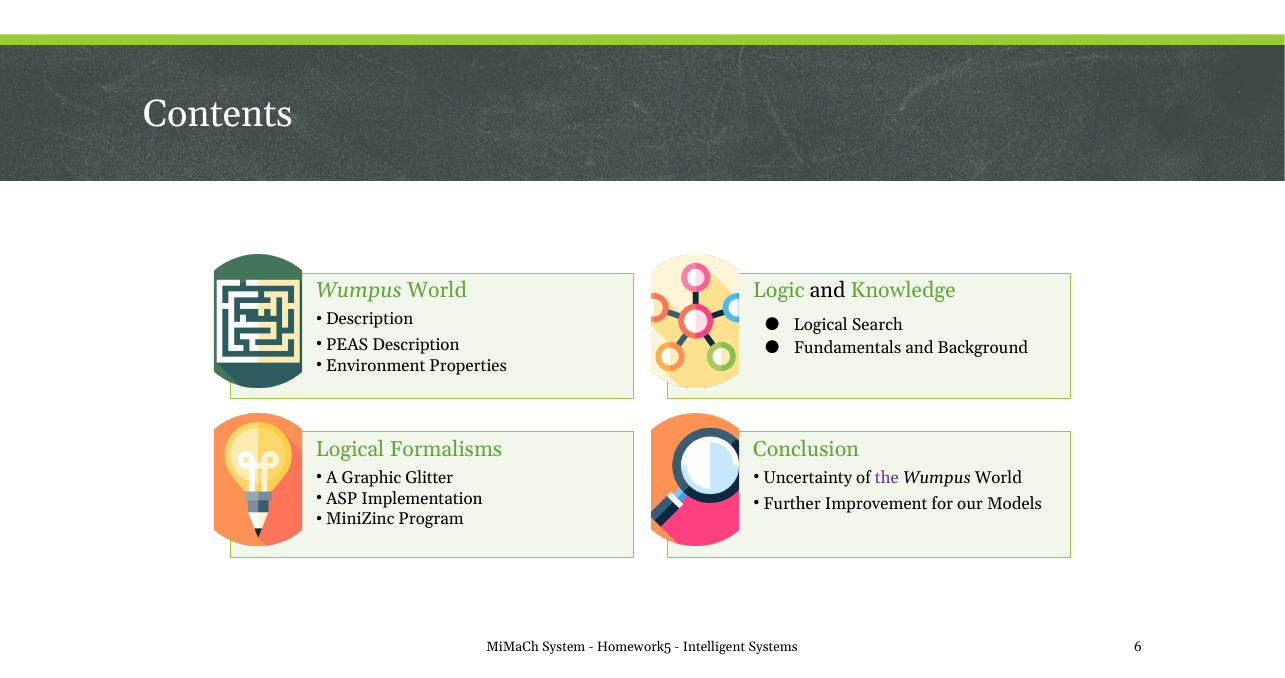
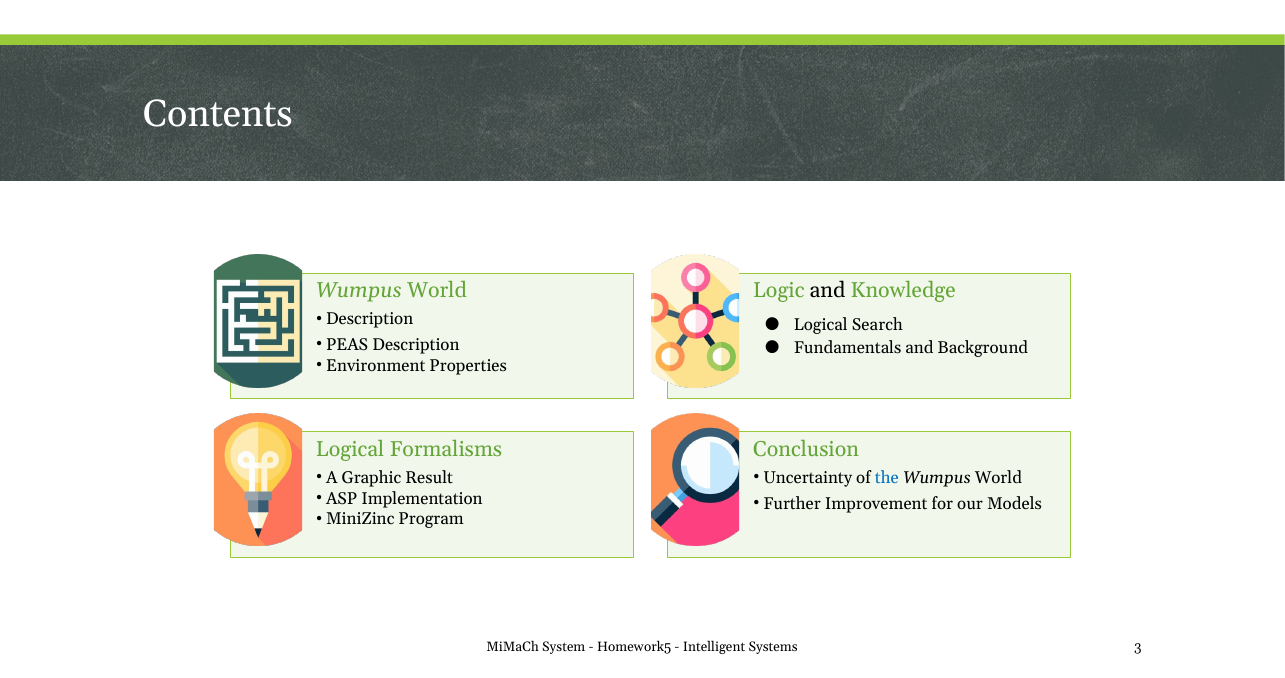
Glitter: Glitter -> Result (429, 478)
the colour: purple -> blue (887, 478)
6: 6 -> 3 (1138, 647)
